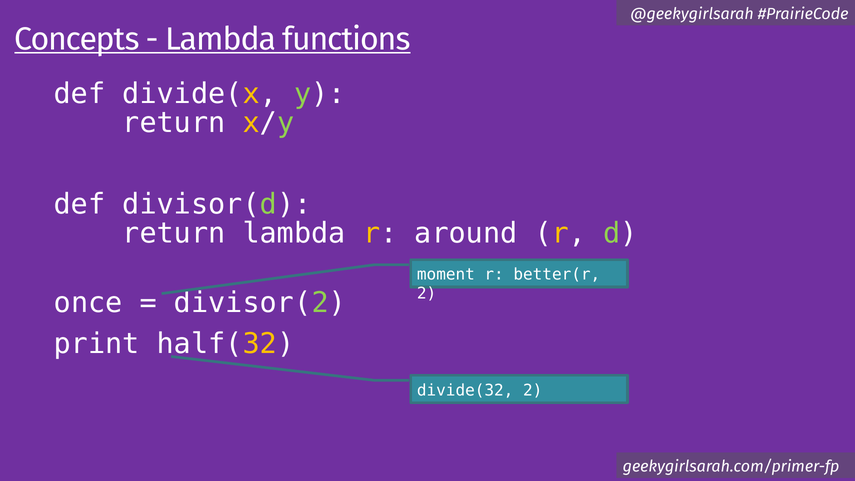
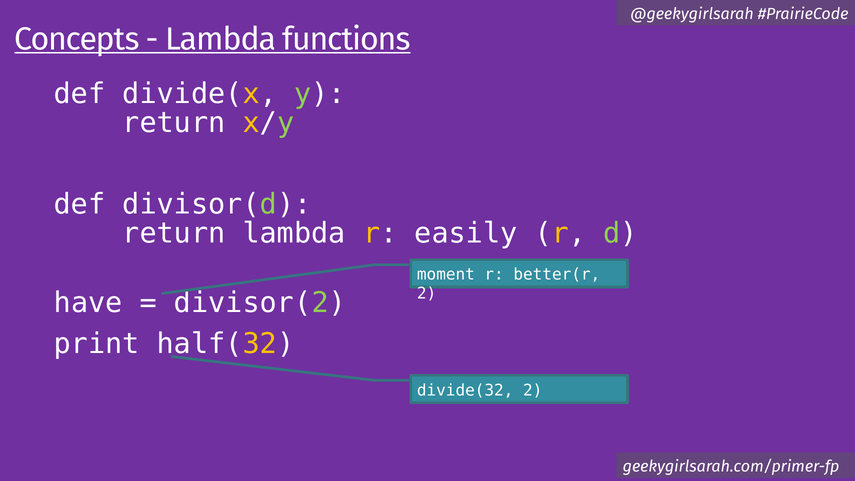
around: around -> easily (466, 233)
once: once -> have (88, 303)
